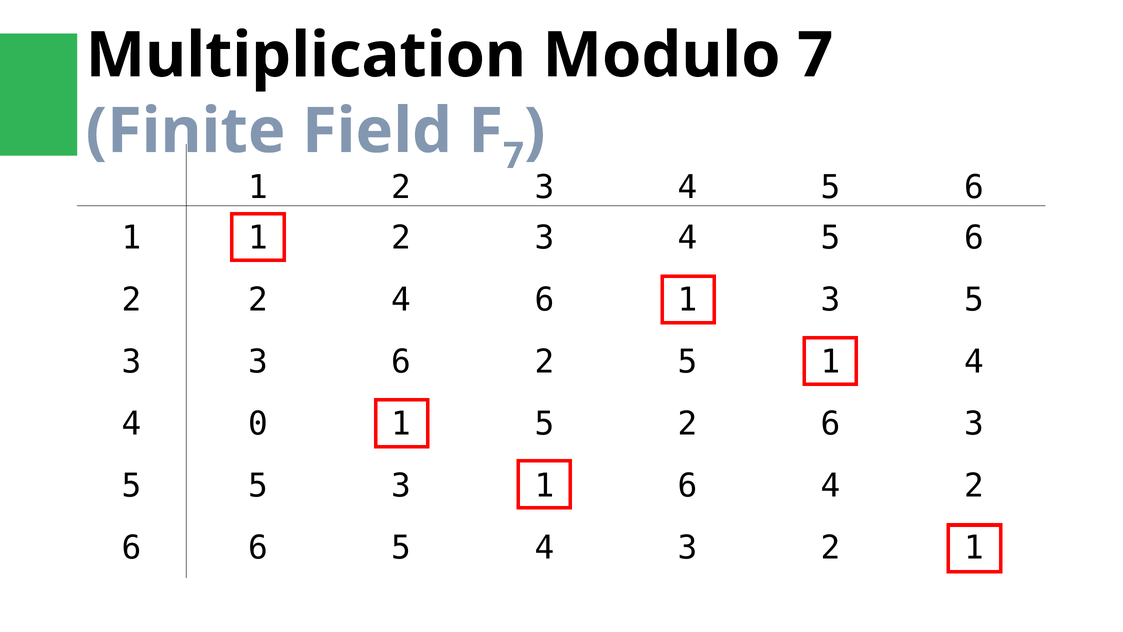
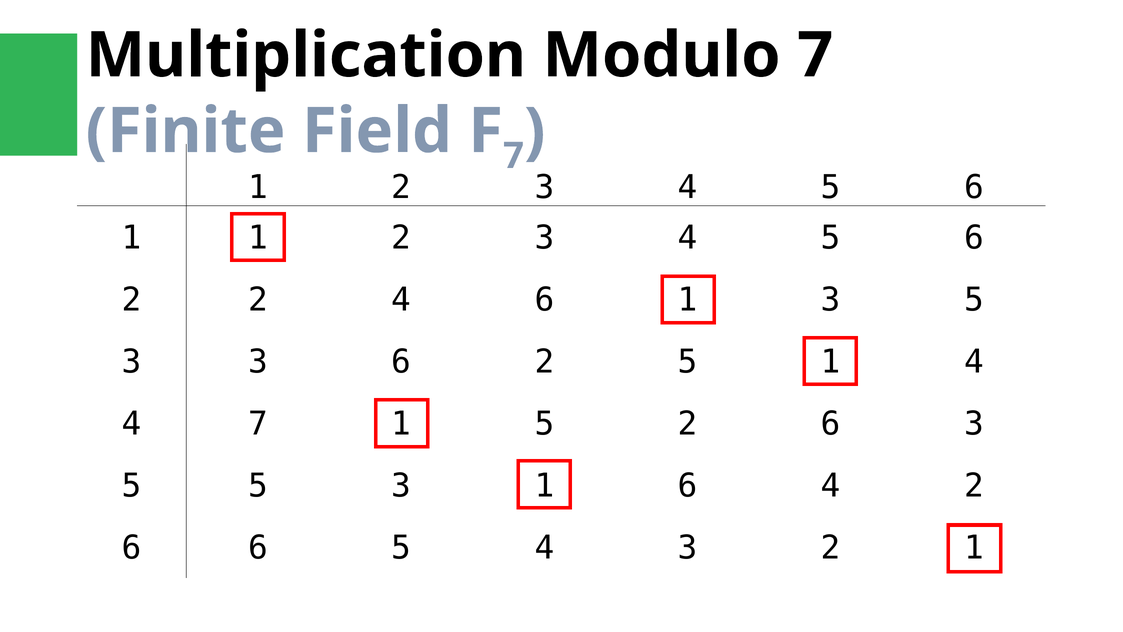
4 0: 0 -> 7 (258, 424)
